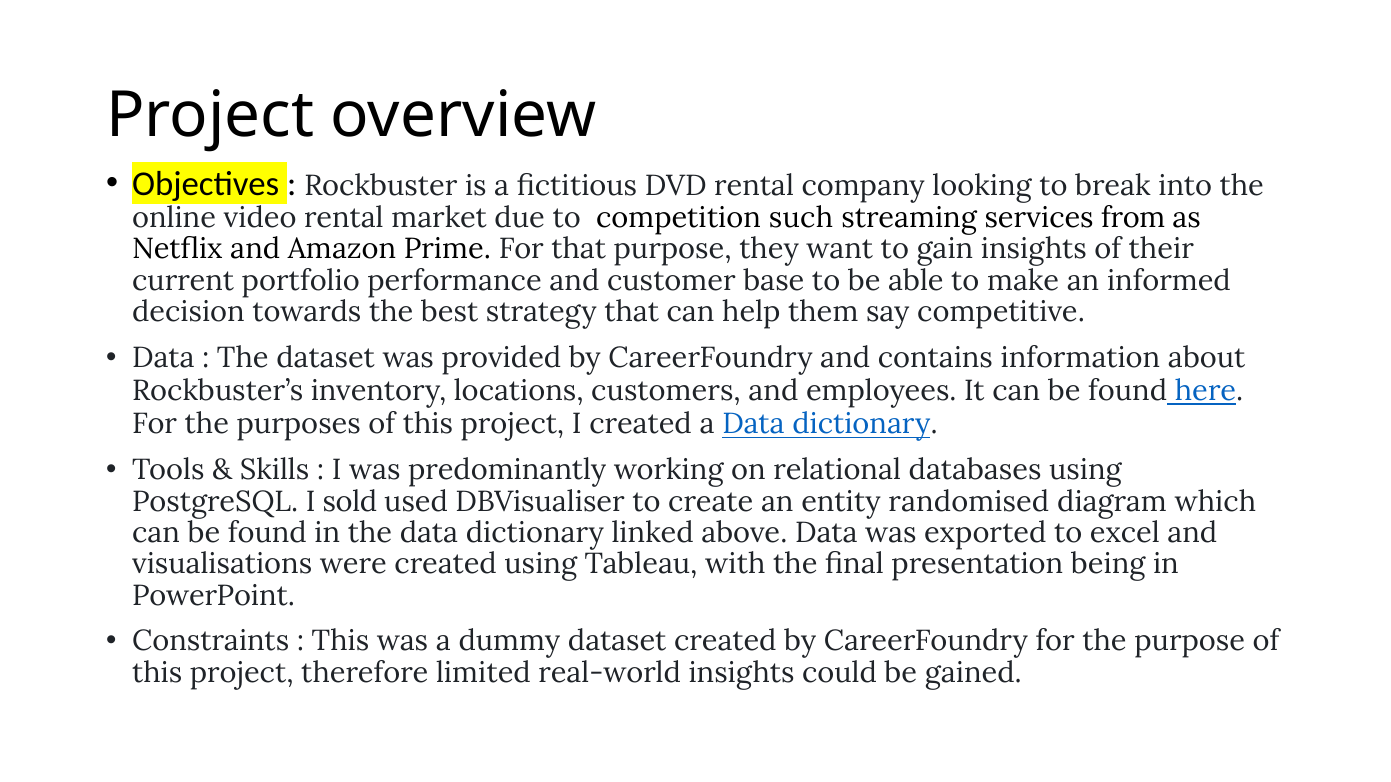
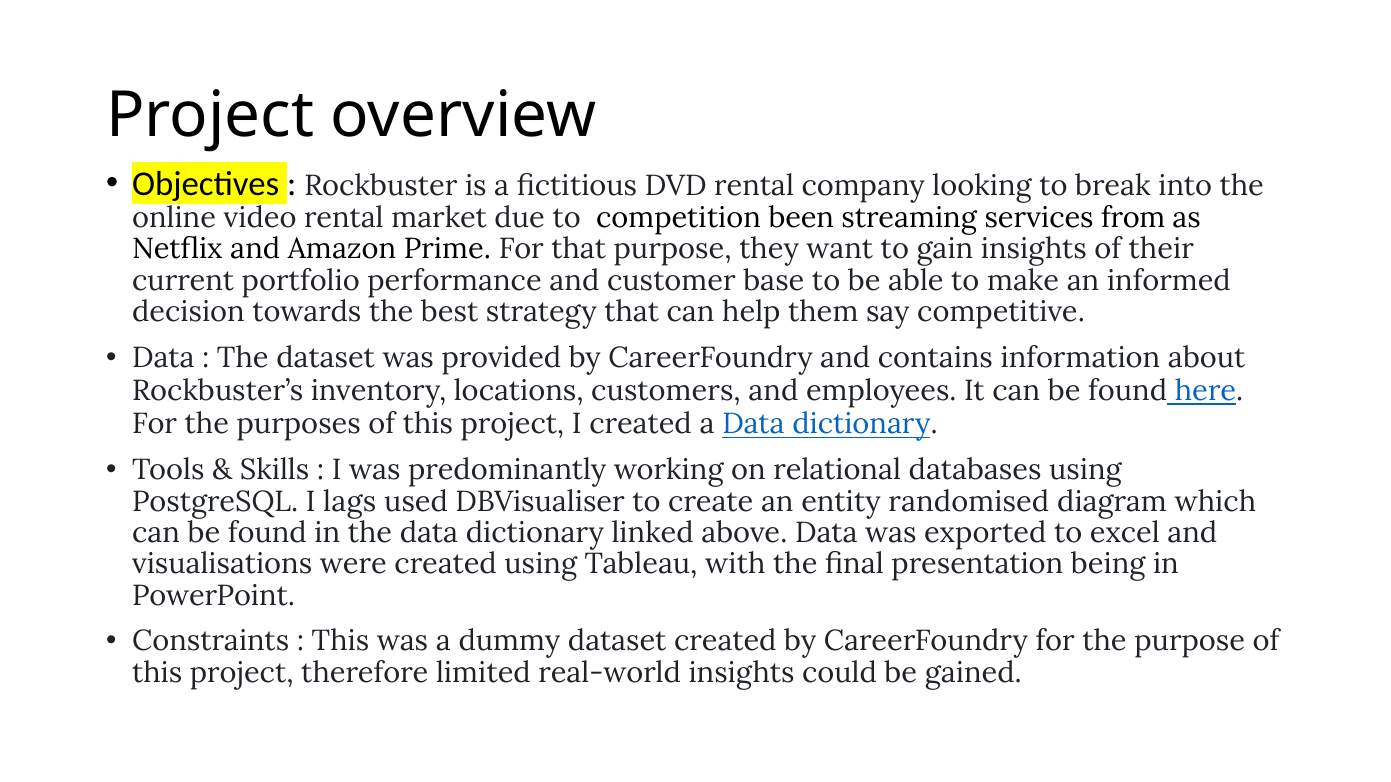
such: such -> been (801, 218)
sold: sold -> lags (350, 502)
